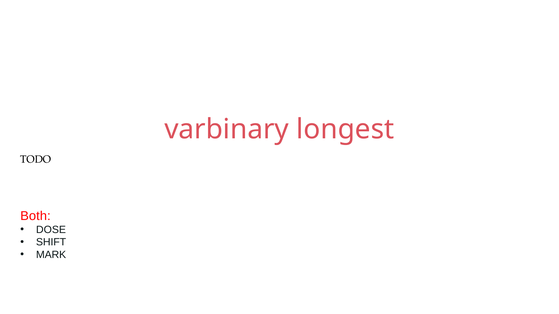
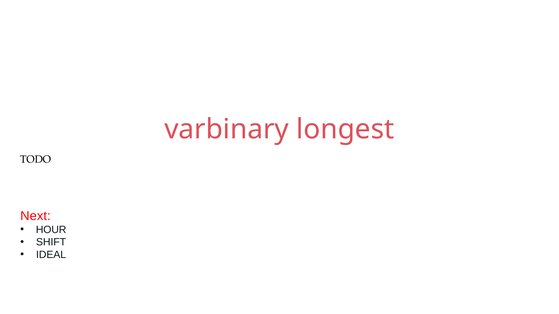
Both: Both -> Next (35, 216)
DOSE: DOSE -> HOUR (51, 230)
MARK: MARK -> IDEAL (51, 255)
